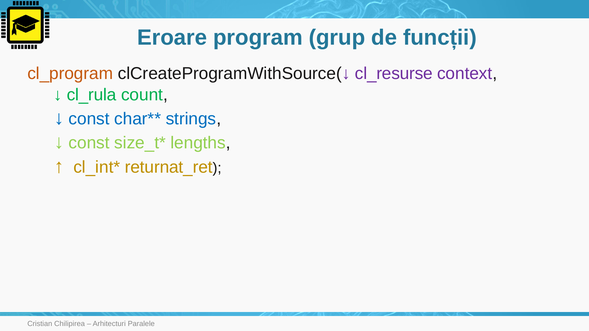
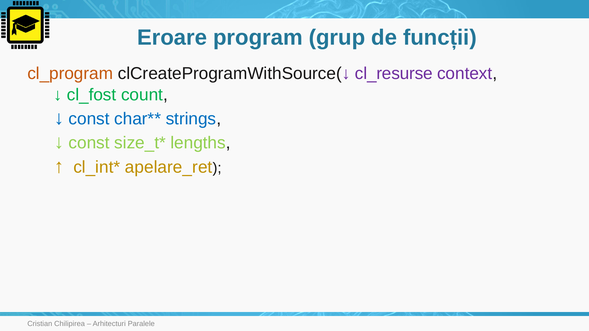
cl_rula: cl_rula -> cl_fost (92, 95)
returnat_ret: returnat_ret -> apelare_ret (169, 167)
